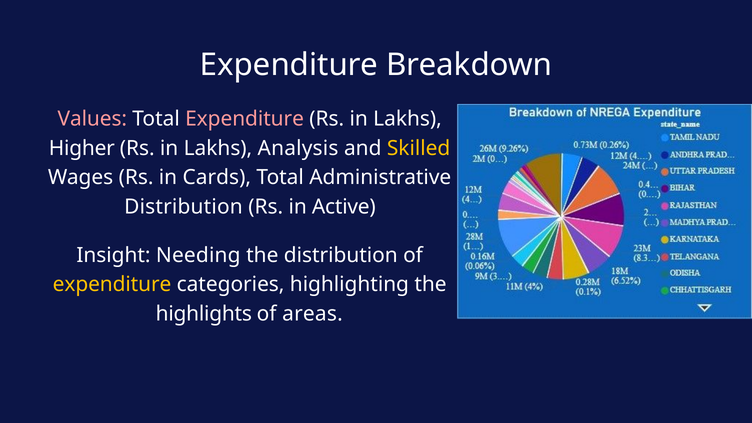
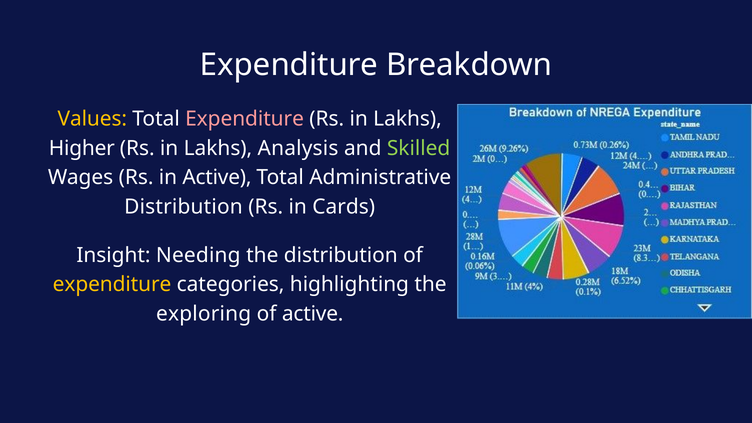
Values colour: pink -> yellow (92, 119)
Skilled colour: yellow -> light green (419, 148)
in Cards: Cards -> Active (217, 178)
Active: Active -> Cards (344, 207)
highlights: highlights -> exploring (204, 314)
of areas: areas -> active (313, 314)
